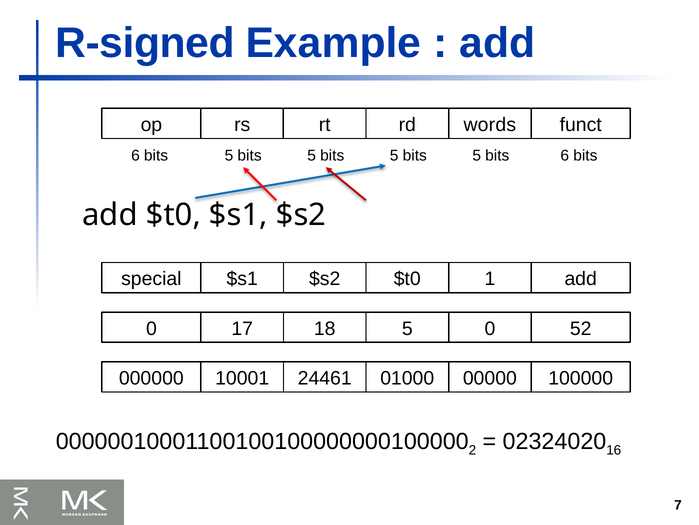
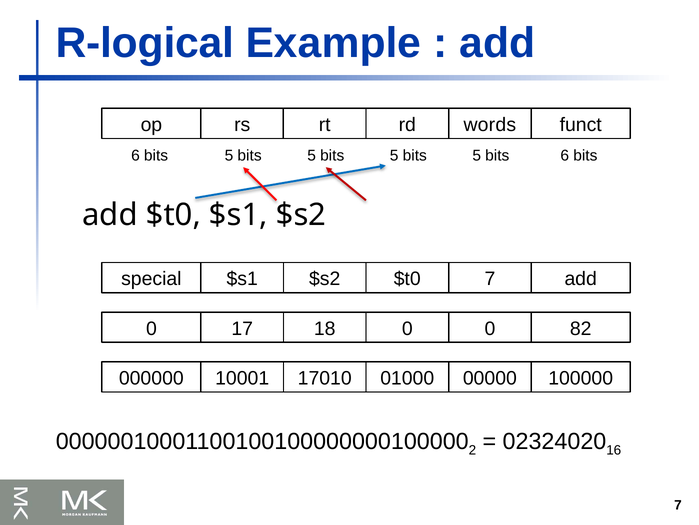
R-signed: R-signed -> R-logical (145, 43)
$t0 1: 1 -> 7 (490, 279)
18 5: 5 -> 0 (407, 328)
52: 52 -> 82 (581, 328)
24461: 24461 -> 17010 (325, 378)
